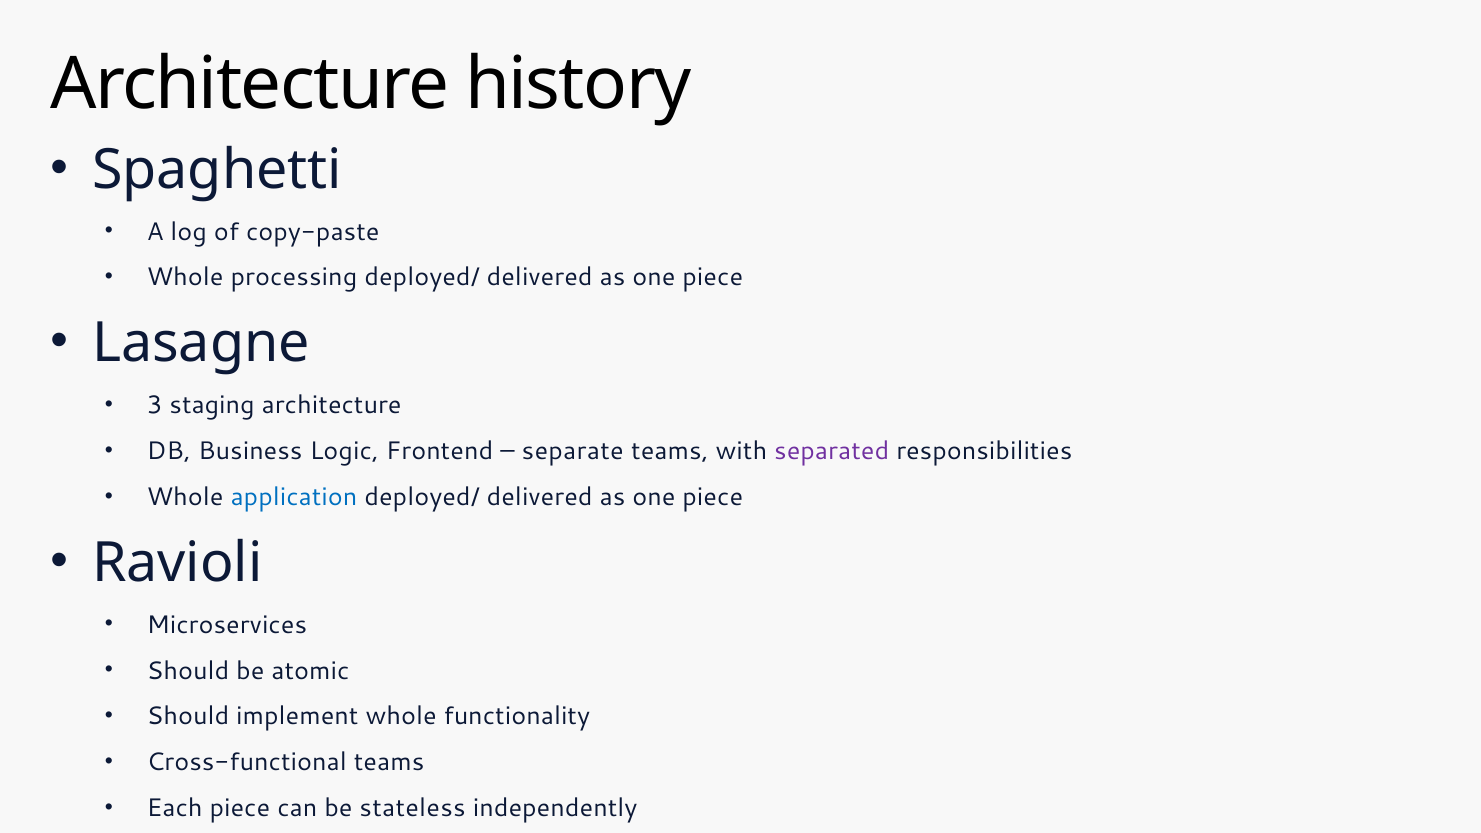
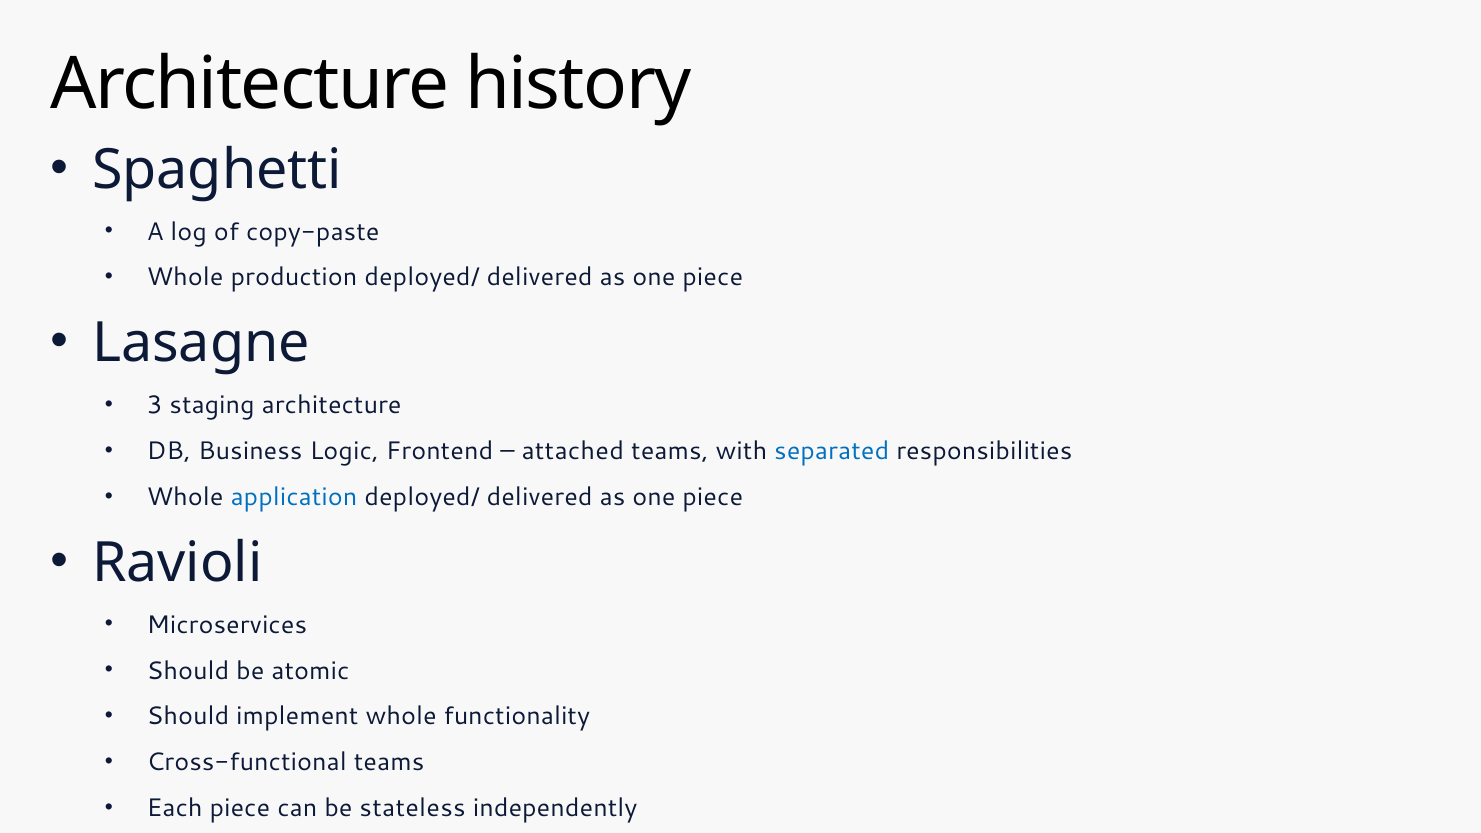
processing: processing -> production (294, 278)
separate: separate -> attached (573, 451)
separated colour: purple -> blue (832, 451)
